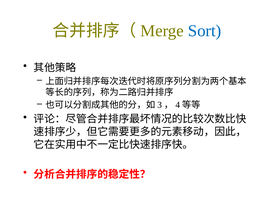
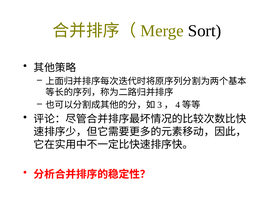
Sort colour: blue -> black (205, 31)
